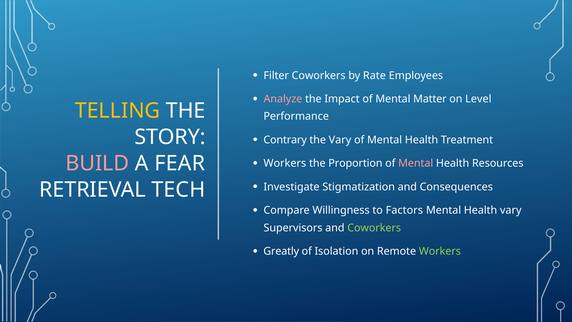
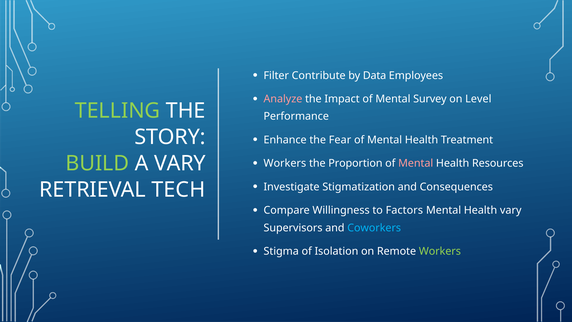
Filter Coworkers: Coworkers -> Contribute (319, 75)
Rate: Rate -> Data (375, 75)
Matter: Matter -> Survey (430, 99)
TELLING colour: yellow -> light green (118, 111)
Contrary: Contrary -> Enhance (285, 140)
the Vary: Vary -> Fear (340, 140)
BUILD colour: pink -> light green (97, 163)
A FEAR: FEAR -> VARY (180, 163)
Coworkers colour: light green -> light blue (374, 228)
Greatly: Greatly -> Stigma (281, 251)
